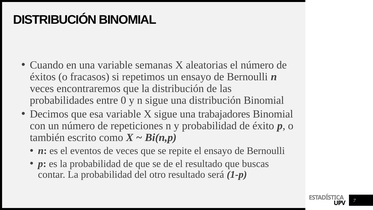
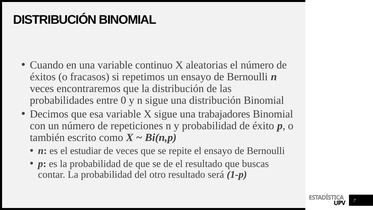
semanas: semanas -> continuo (154, 65)
eventos: eventos -> estudiar (86, 151)
